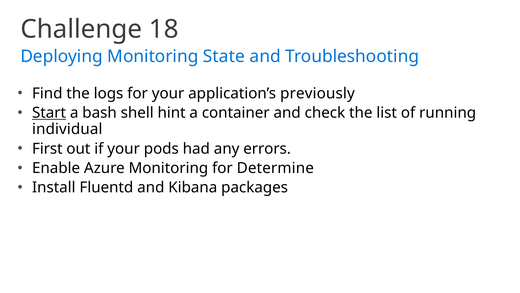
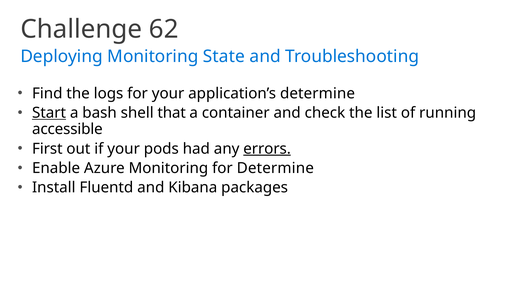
18: 18 -> 62 (164, 29)
application’s previously: previously -> determine (317, 93)
hint: hint -> that (172, 113)
individual: individual -> accessible (67, 129)
errors underline: none -> present (267, 148)
